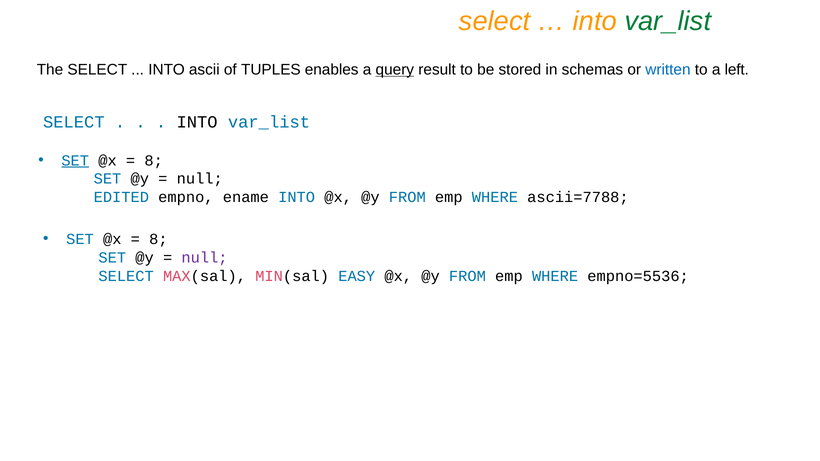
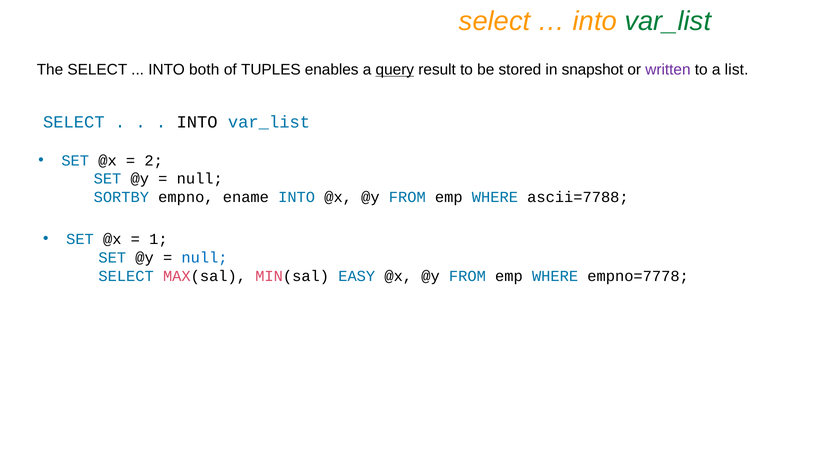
ascii: ascii -> both (204, 70)
schemas: schemas -> snapshot (593, 70)
written colour: blue -> purple (668, 70)
left: left -> list (737, 70)
SET underline: present -> none (75, 161)
8: 8 -> 2 (154, 161)
EDITED: EDITED -> SORTBY (121, 197)
8: 8 -> 1 (158, 239)
null colour: purple -> blue (205, 258)
empno=5536: empno=5536 -> empno=7778 (638, 276)
